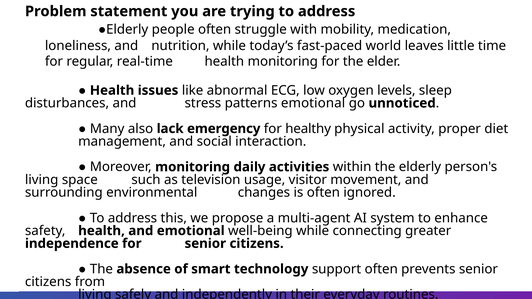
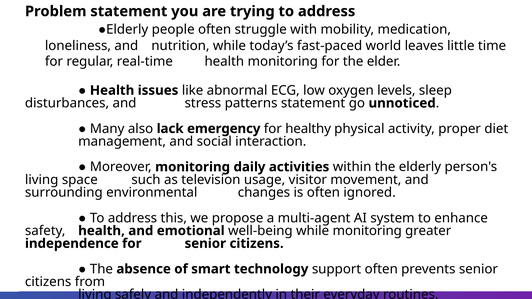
patterns emotional: emotional -> statement (313, 103)
while connecting: connecting -> monitoring (367, 231)
